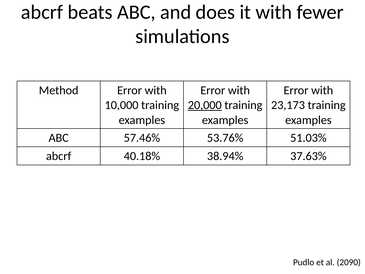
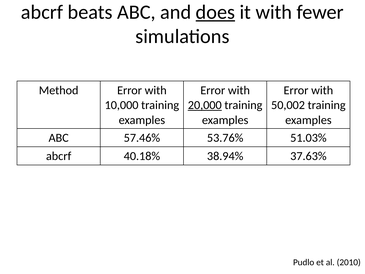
does underline: none -> present (215, 12)
23,173: 23,173 -> 50,002 (288, 105)
2090: 2090 -> 2010 (349, 262)
